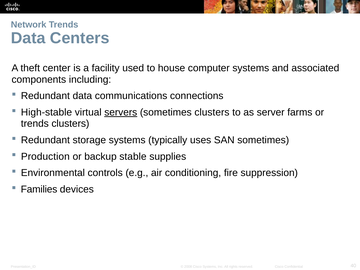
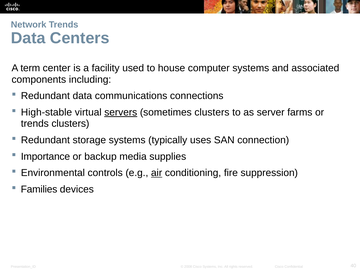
theft: theft -> term (30, 68)
SAN sometimes: sometimes -> connection (263, 140)
Production: Production -> Importance (45, 157)
stable: stable -> media (133, 157)
air underline: none -> present (157, 173)
